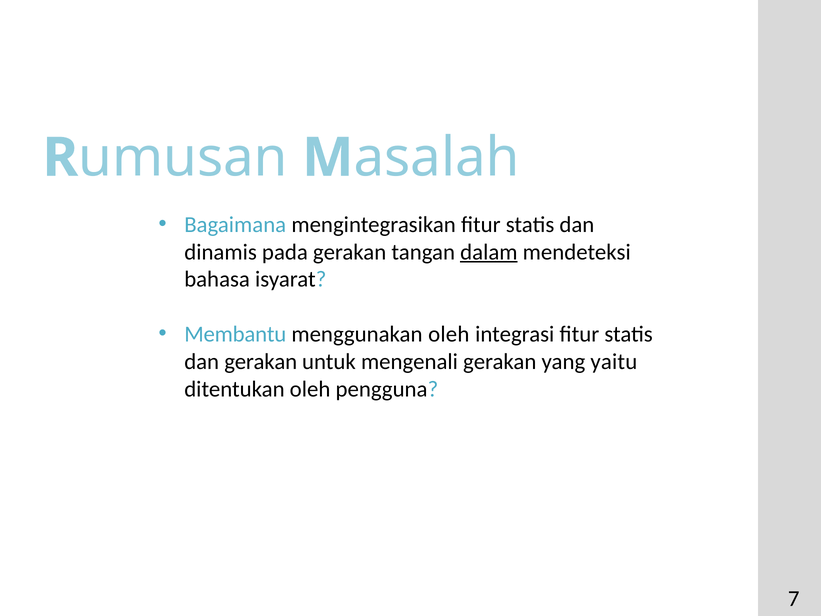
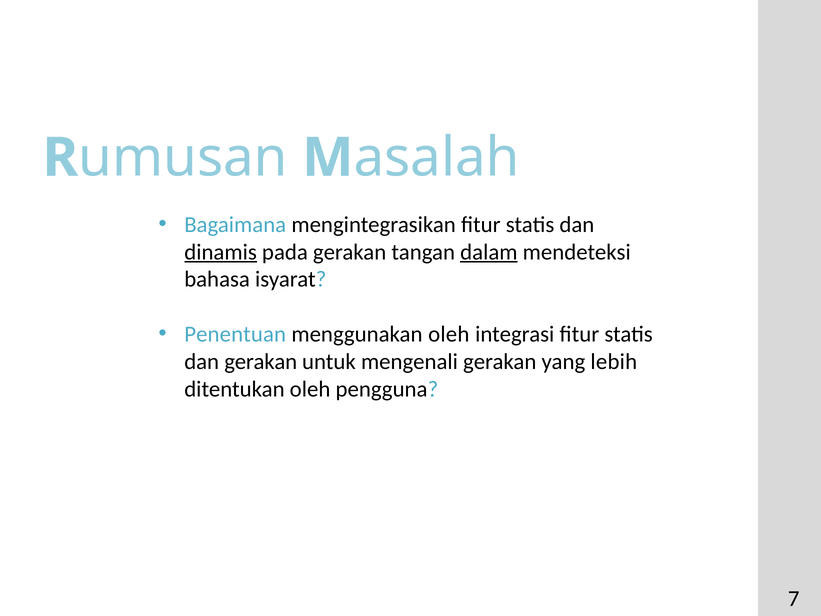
dinamis underline: none -> present (221, 252)
Membantu: Membantu -> Penentuan (235, 334)
yaitu: yaitu -> lebih (614, 361)
